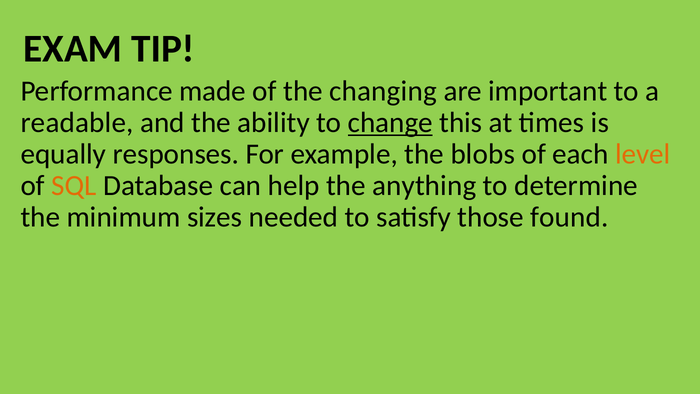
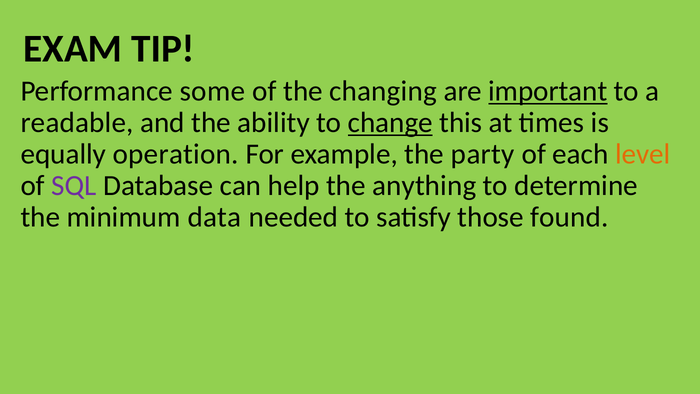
made: made -> some (212, 91)
important underline: none -> present (548, 91)
responses: responses -> operation (176, 154)
blobs: blobs -> party (483, 154)
SQL colour: orange -> purple (74, 186)
sizes: sizes -> data (214, 217)
